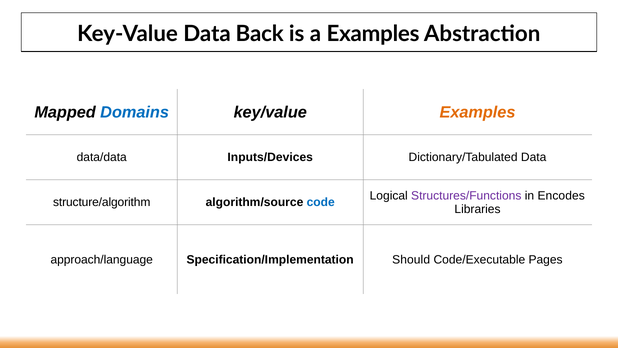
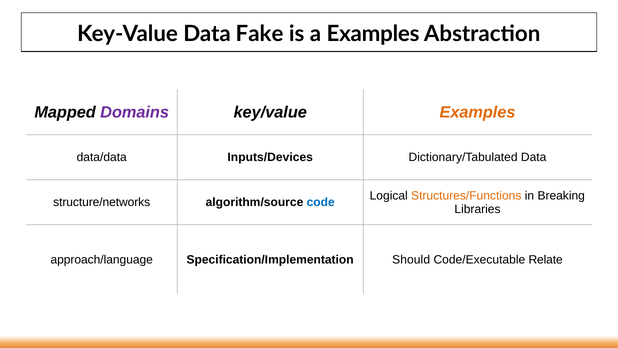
Back: Back -> Fake (260, 34)
Domains colour: blue -> purple (135, 112)
Structures/Functions colour: purple -> orange (466, 196)
Encodes: Encodes -> Breaking (561, 196)
structure/algorithm: structure/algorithm -> structure/networks (102, 202)
Pages: Pages -> Relate (546, 260)
